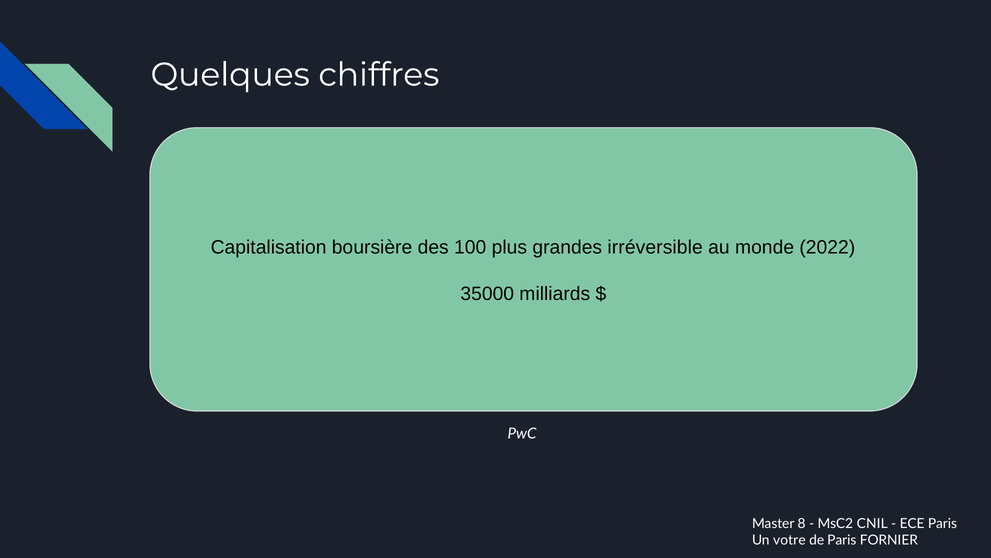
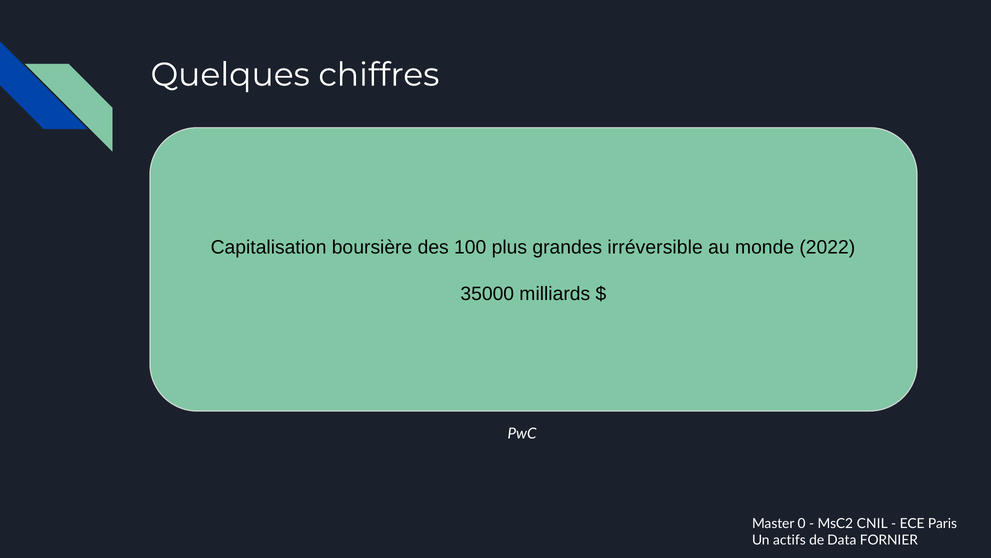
8: 8 -> 0 (802, 523)
votre: votre -> actifs (789, 540)
de Paris: Paris -> Data (842, 540)
